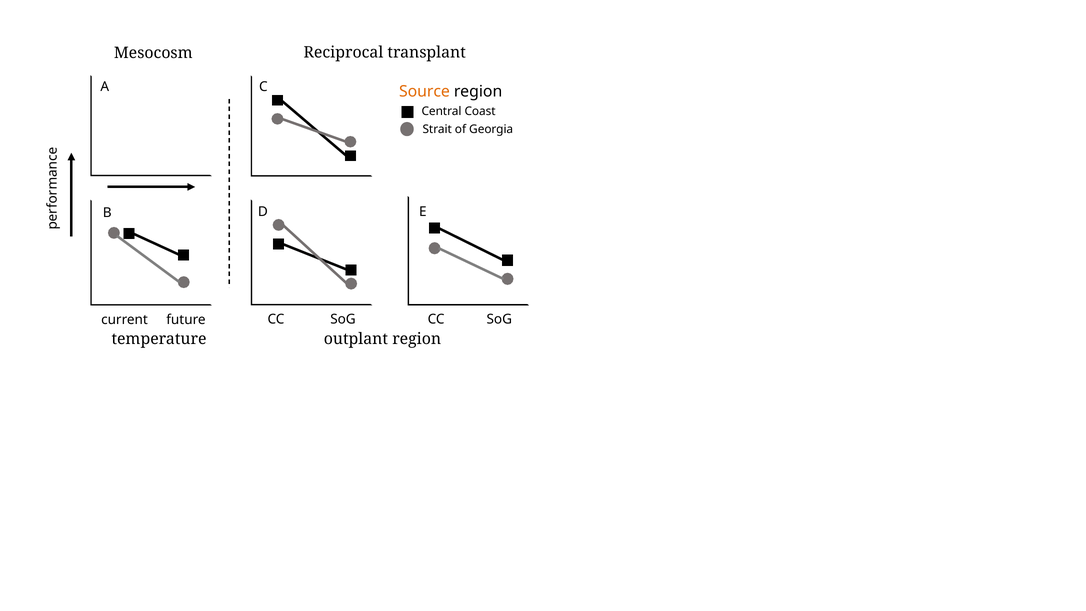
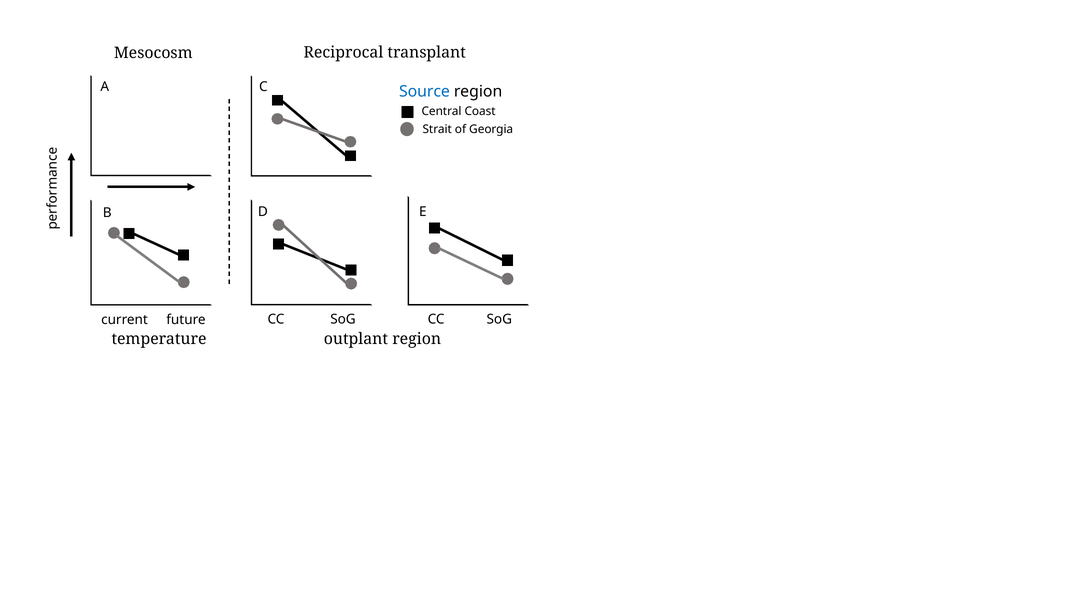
Source colour: orange -> blue (424, 92)
